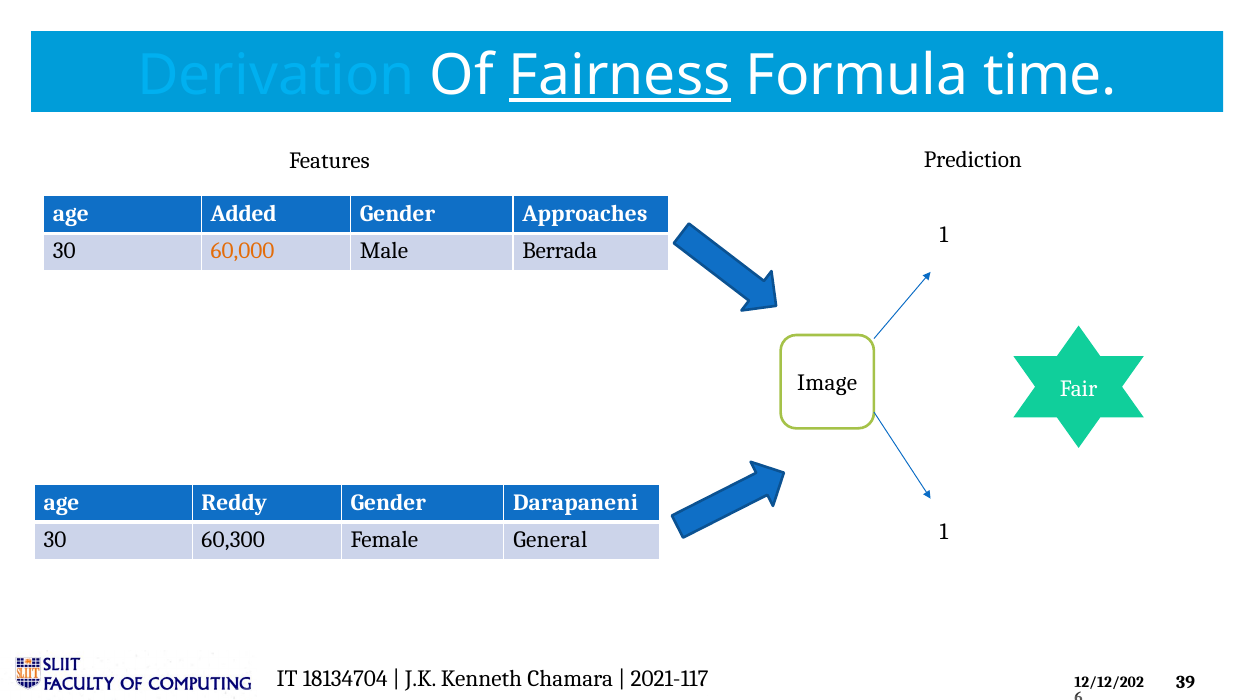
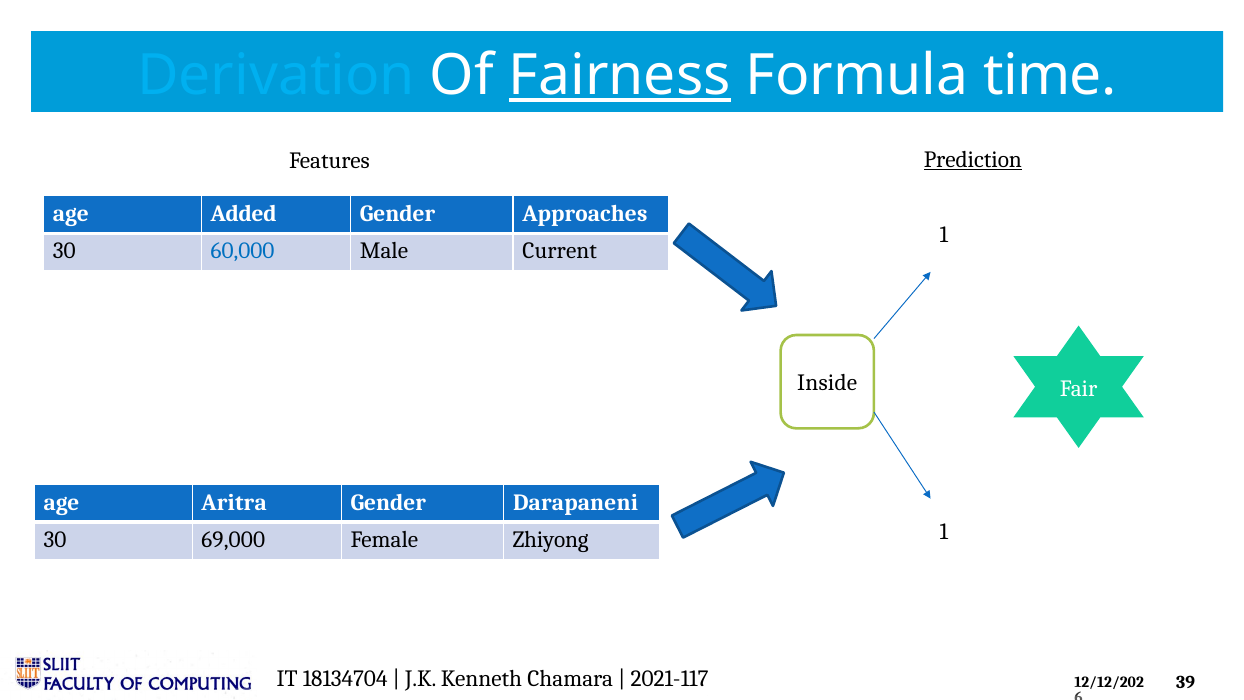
Prediction underline: none -> present (973, 159)
60,000 colour: orange -> blue (243, 251)
Berrada: Berrada -> Current (560, 251)
Image: Image -> Inside (827, 383)
Reddy: Reddy -> Aritra (234, 503)
60,300: 60,300 -> 69,000 (233, 540)
General: General -> Zhiyong (551, 540)
